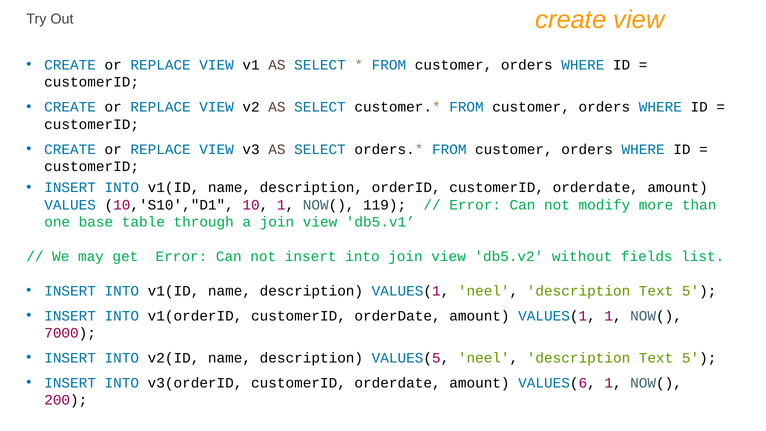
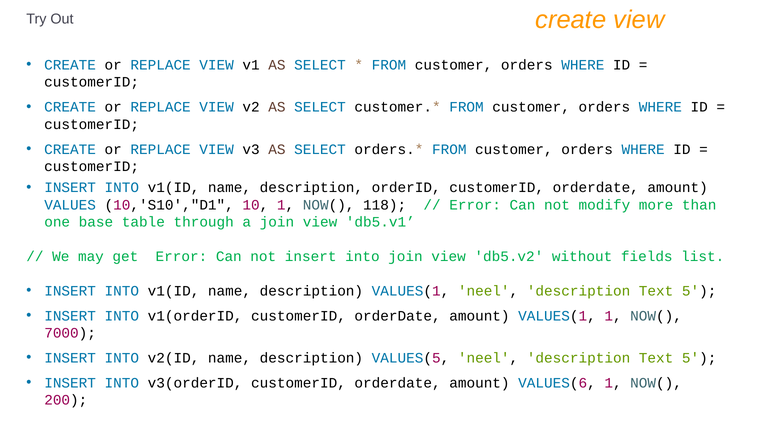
119: 119 -> 118 (385, 205)
